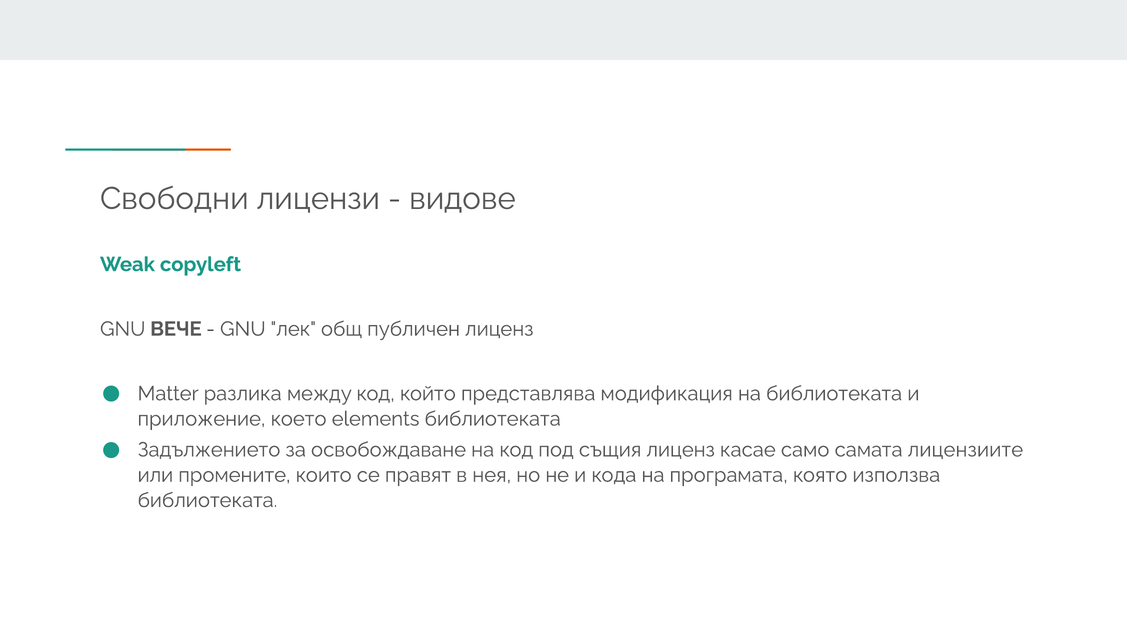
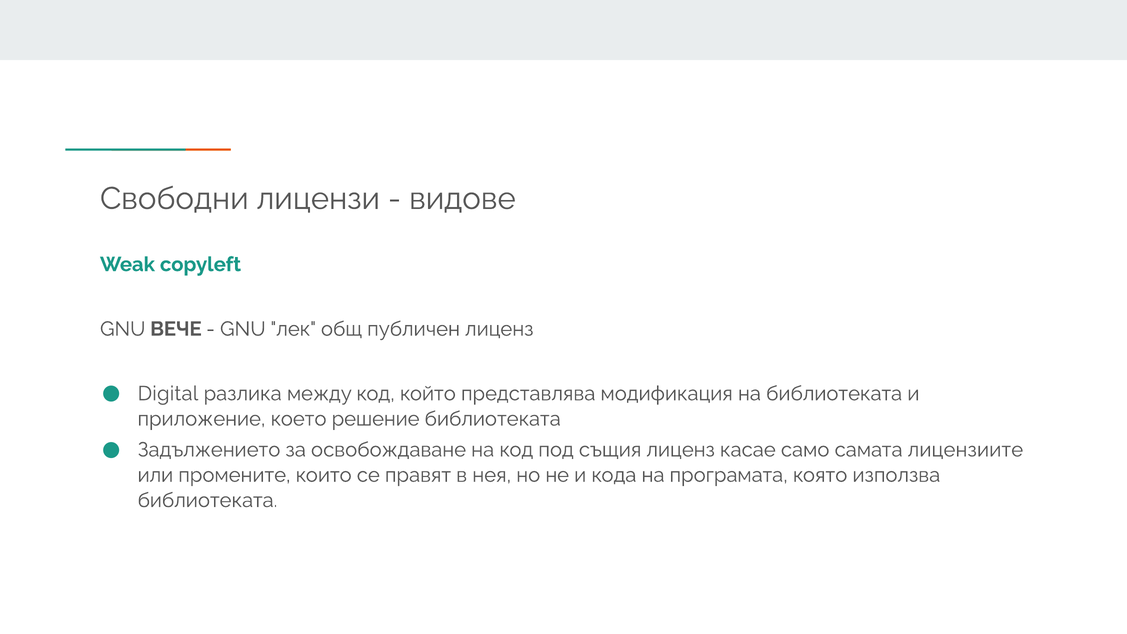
Matter: Matter -> Digital (168, 394)
elements: elements -> решение (376, 419)
